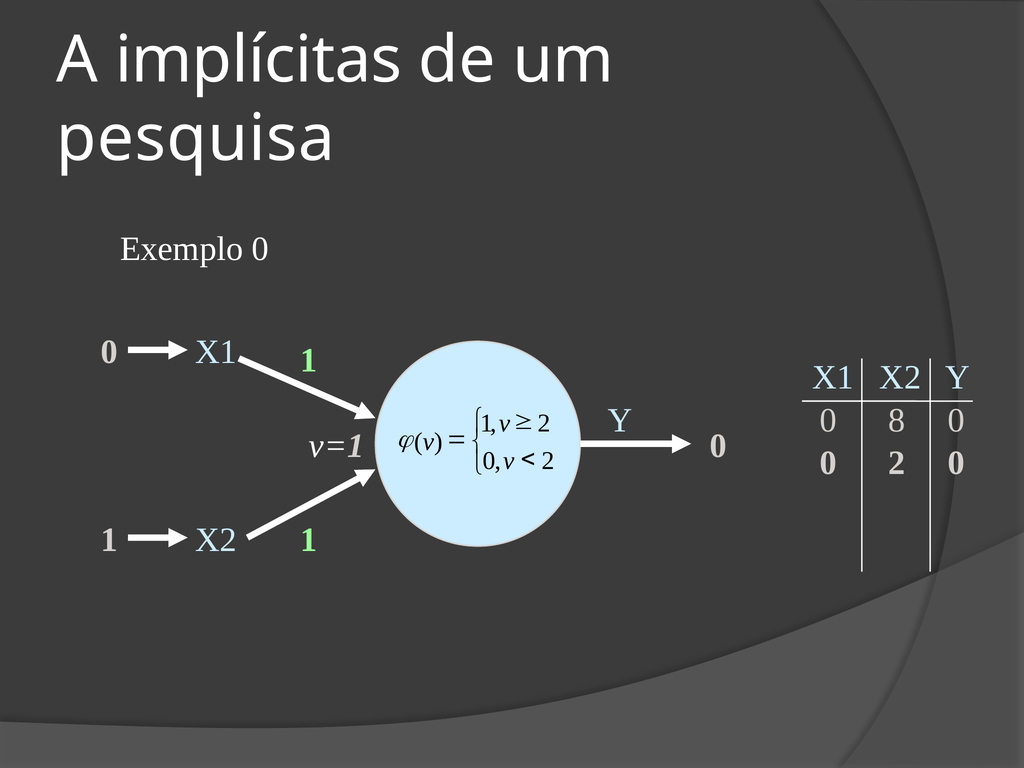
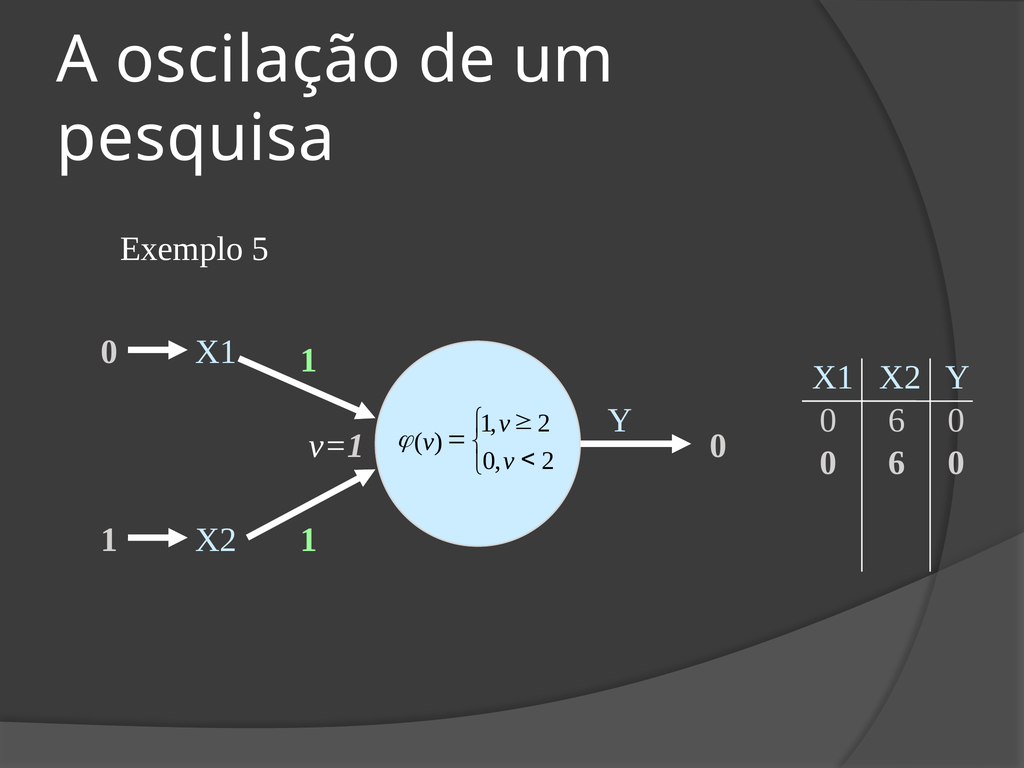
implícitas: implícitas -> oscilação (258, 60)
Exemplo 0: 0 -> 5 (260, 249)
8: 8 -> 6 (897, 420)
2: 2 -> 6 (897, 463)
